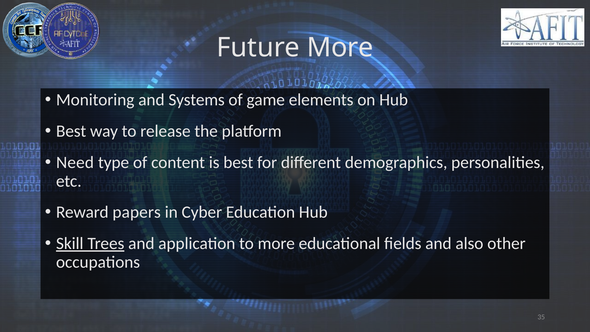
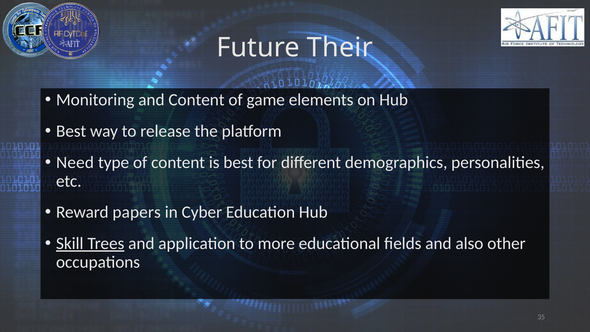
Future More: More -> Their (340, 47)
and Systems: Systems -> Content (196, 100)
